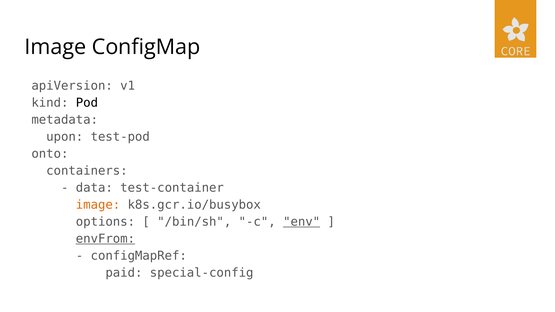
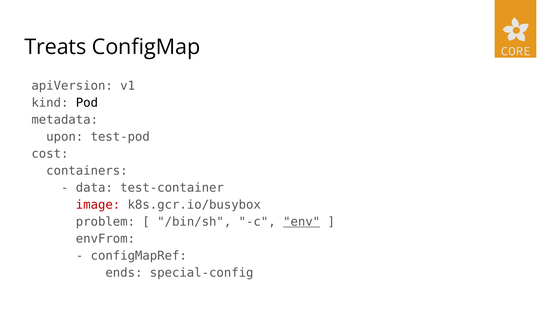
Image: Image -> Treats (55, 47)
onto: onto -> cost (50, 154)
image colour: orange -> red (98, 205)
options: options -> problem (105, 222)
envFrom underline: present -> none (105, 239)
paid: paid -> ends (124, 273)
